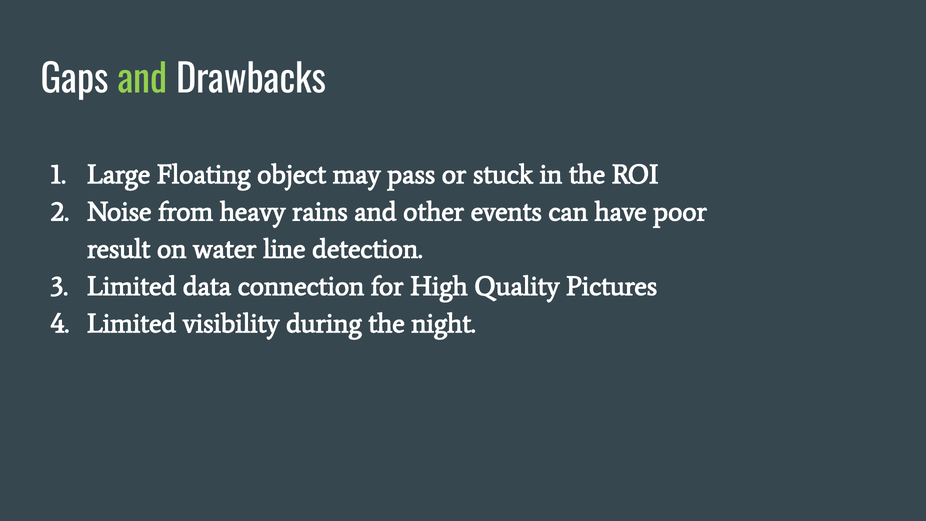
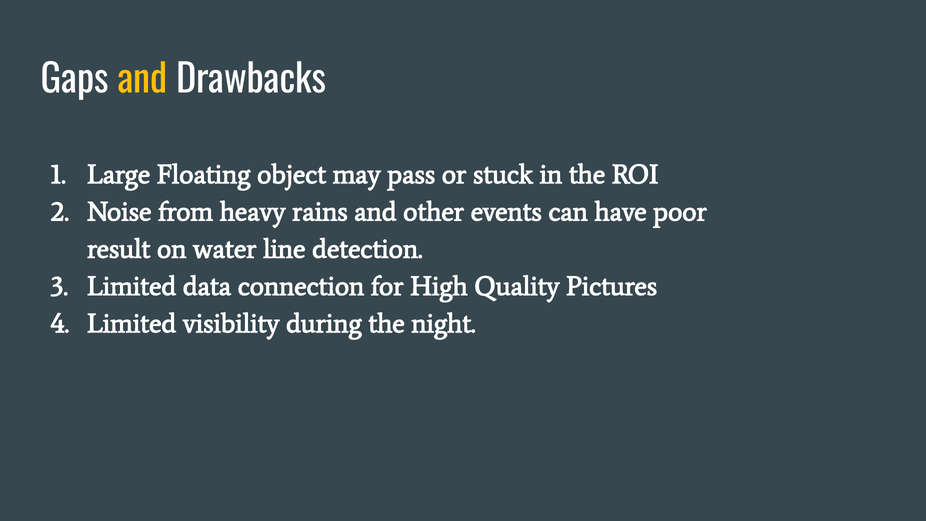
and colour: light green -> yellow (142, 80)
